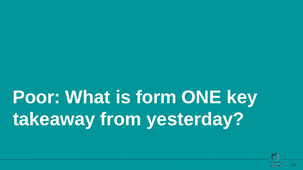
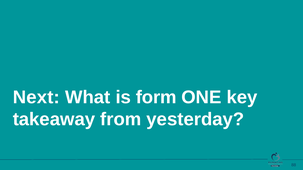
Poor: Poor -> Next (36, 97)
